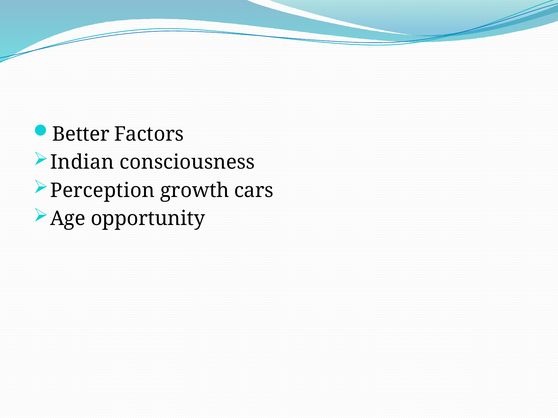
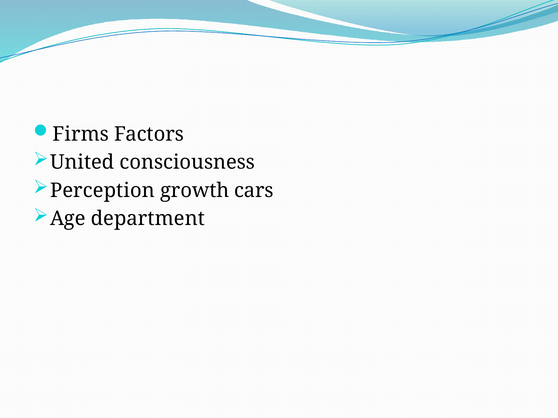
Better: Better -> Firms (81, 134)
Indian: Indian -> United (82, 163)
opportunity: opportunity -> department (148, 219)
